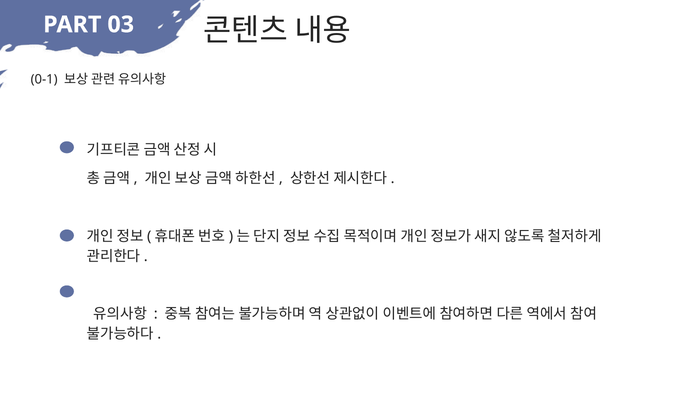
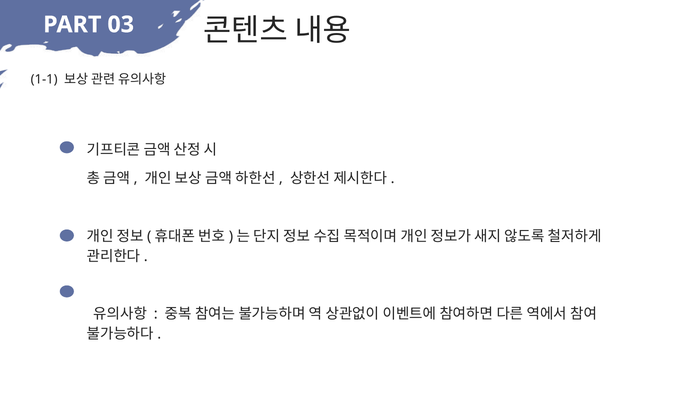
0-1: 0-1 -> 1-1 (44, 79)
